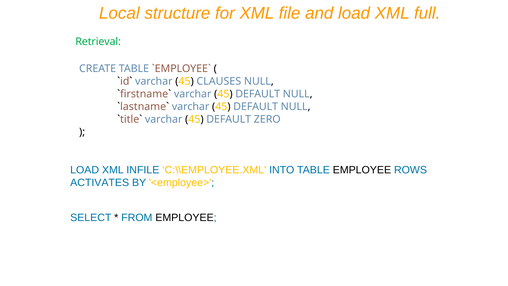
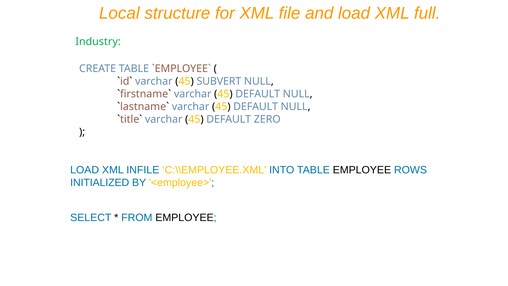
Retrieval: Retrieval -> Industry (98, 42)
CLAUSES: CLAUSES -> SUBVERT (219, 81)
ACTIVATES: ACTIVATES -> INITIALIZED (100, 183)
